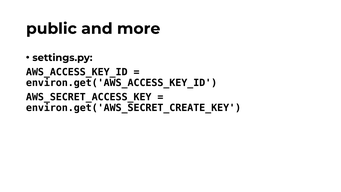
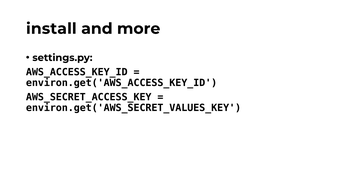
public: public -> install (51, 29)
environ.get('AWS_SECRET_CREATE_KEY: environ.get('AWS_SECRET_CREATE_KEY -> environ.get('AWS_SECRET_VALUES_KEY (134, 108)
